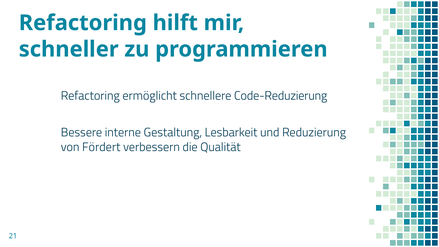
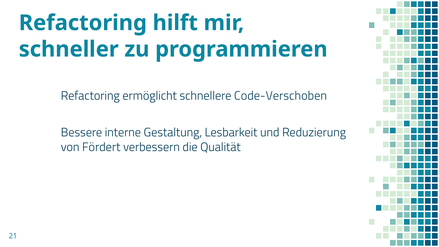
Code-Reduzierung: Code-Reduzierung -> Code-Verschoben (281, 96)
